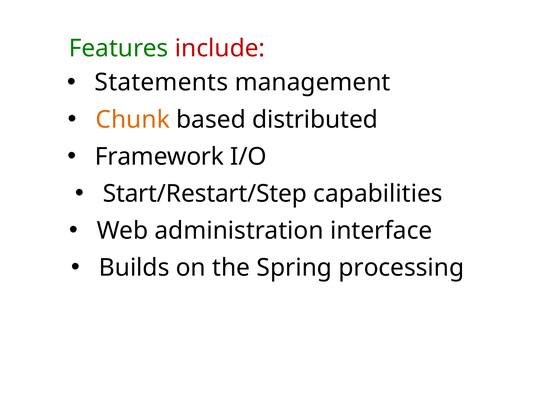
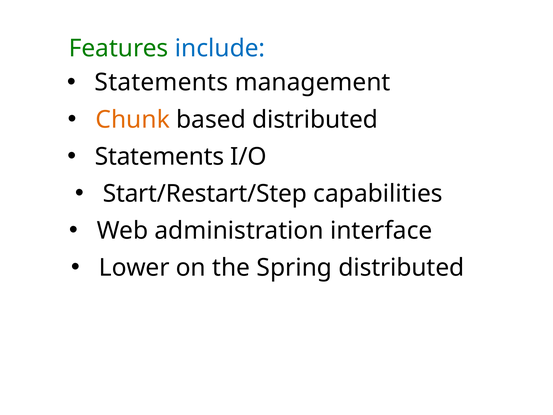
include colour: red -> blue (220, 48)
Framework: Framework -> Statements (160, 157)
Builds: Builds -> Lower (134, 268)
Spring processing: processing -> distributed (401, 268)
